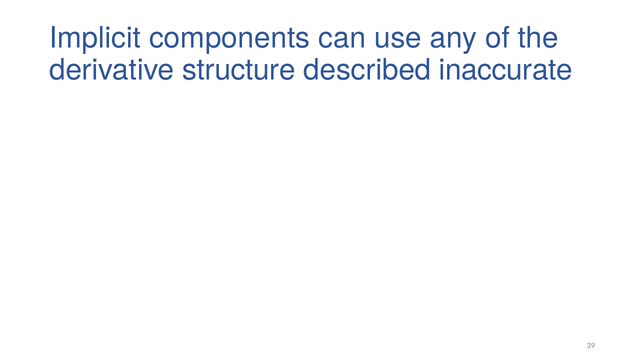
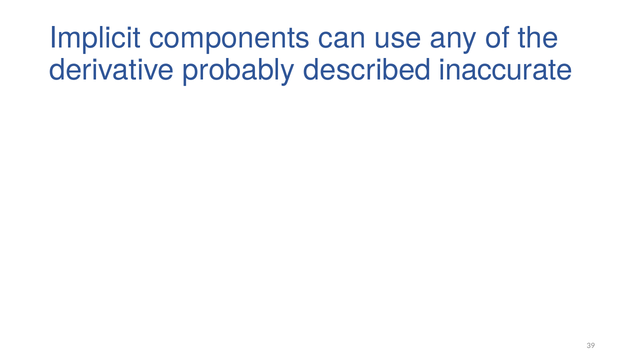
structure: structure -> probably (239, 70)
